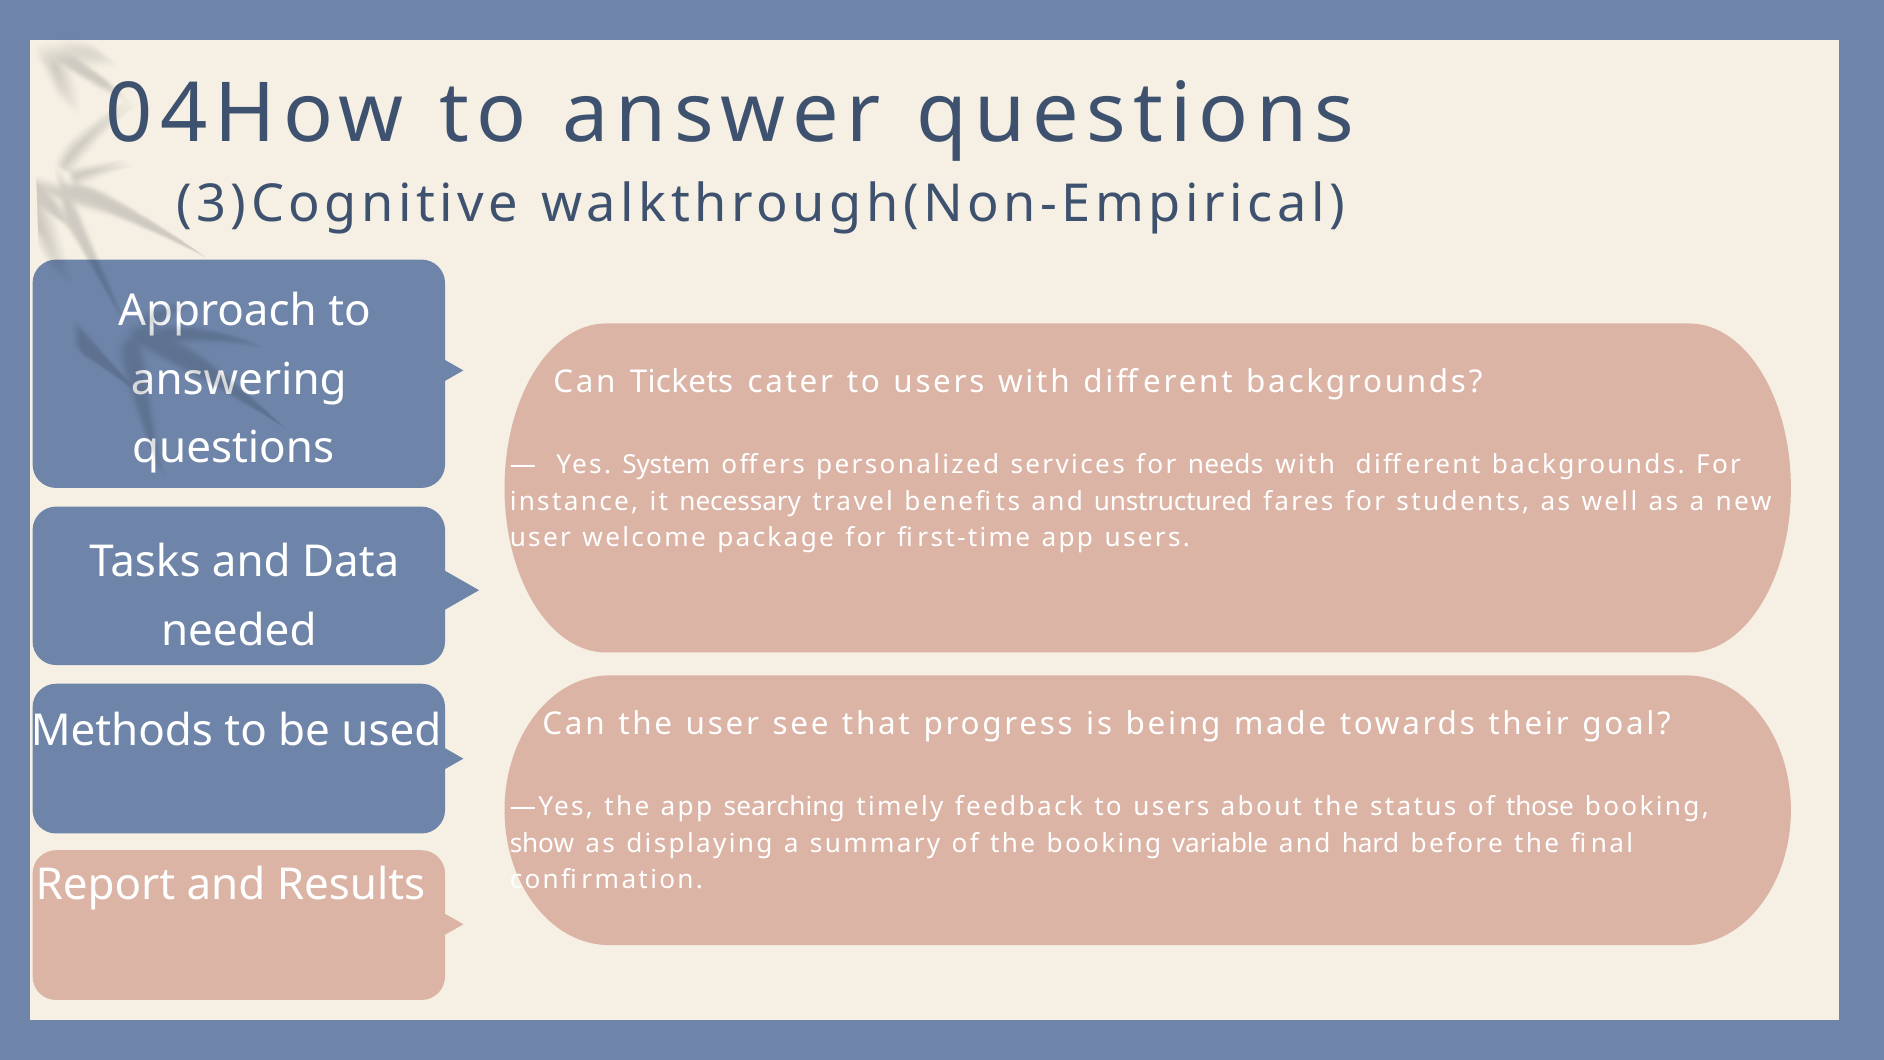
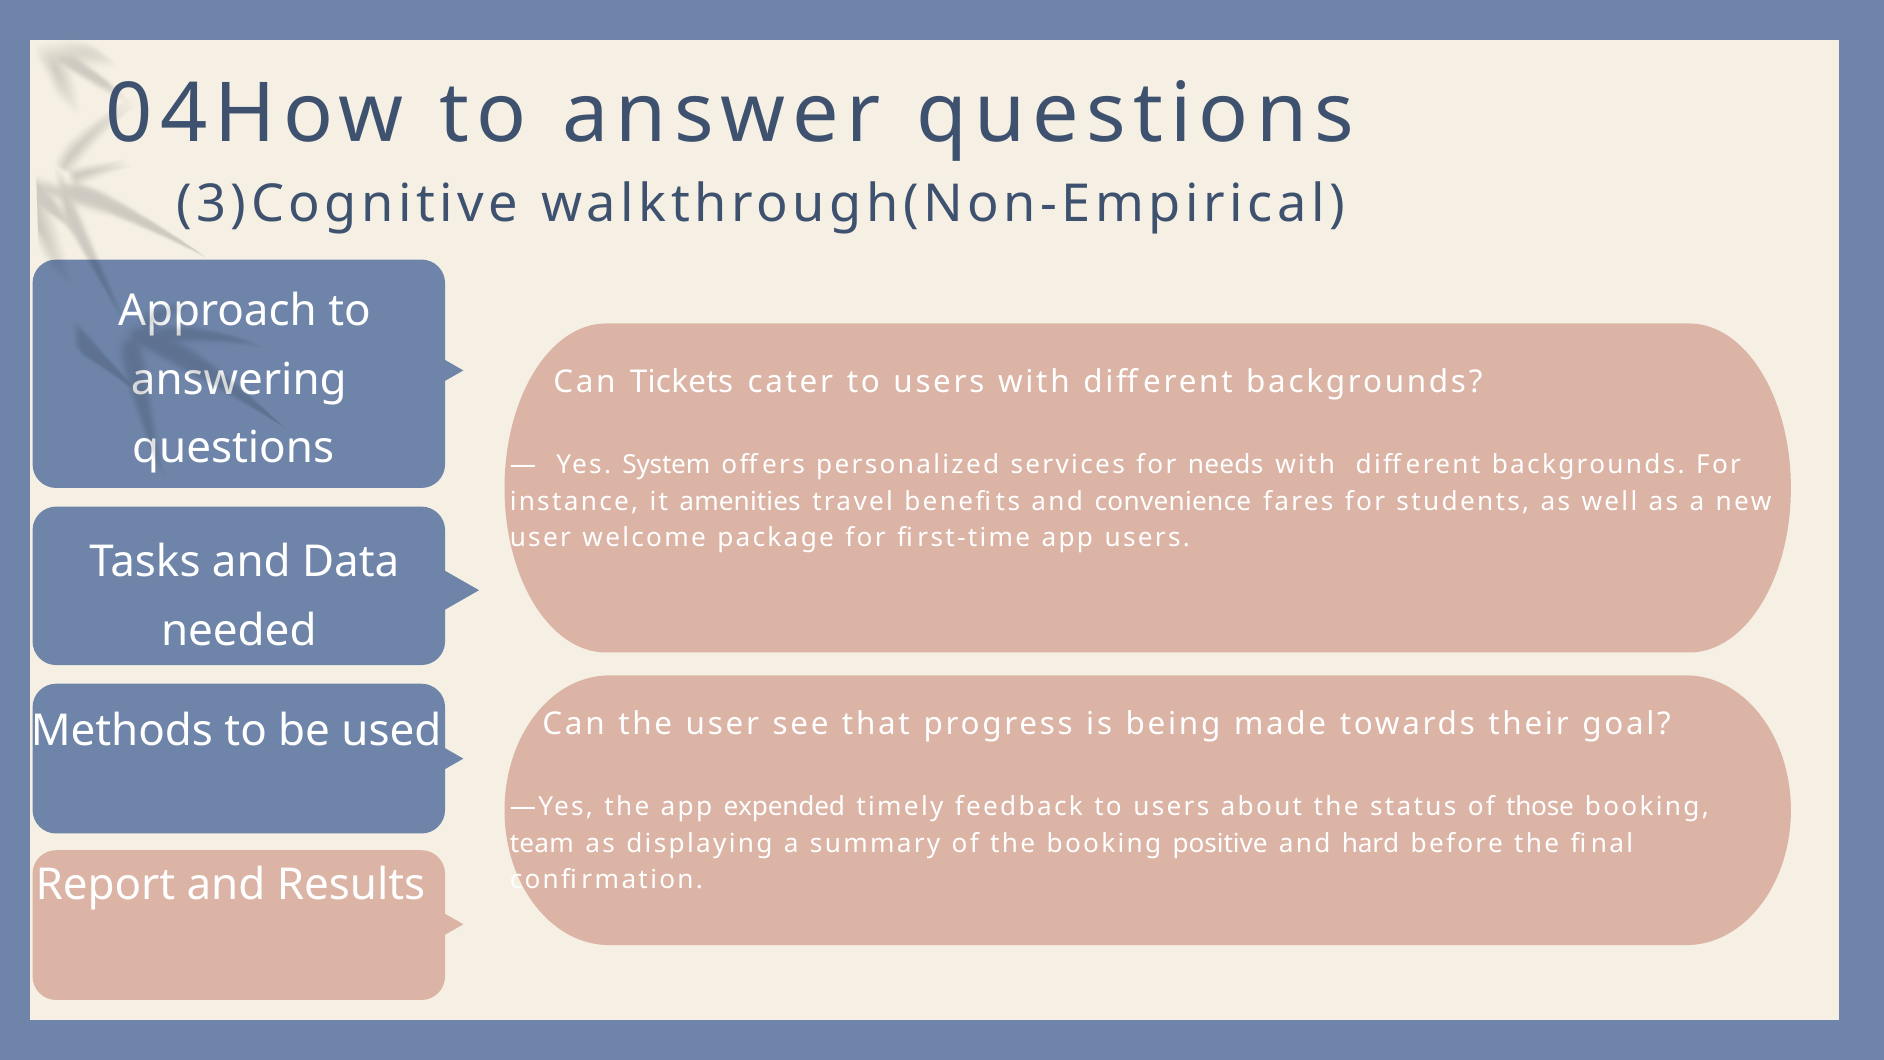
necessary: necessary -> amenities (740, 501)
unstructured: unstructured -> convenience (1173, 501)
searching: searching -> expended (784, 807)
show: show -> team (542, 843)
variable: variable -> positive (1220, 843)
